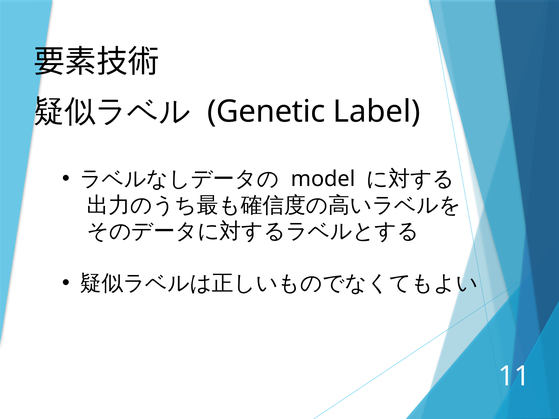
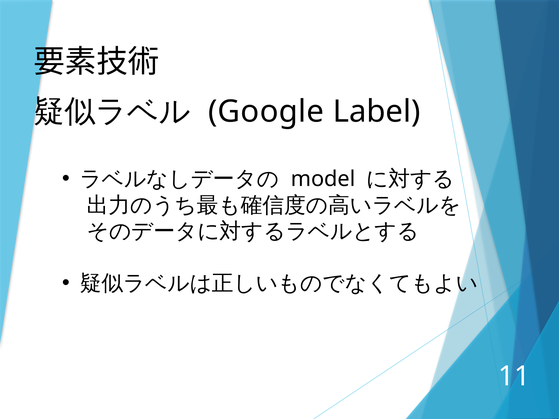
Genetic: Genetic -> Google (266, 112)
